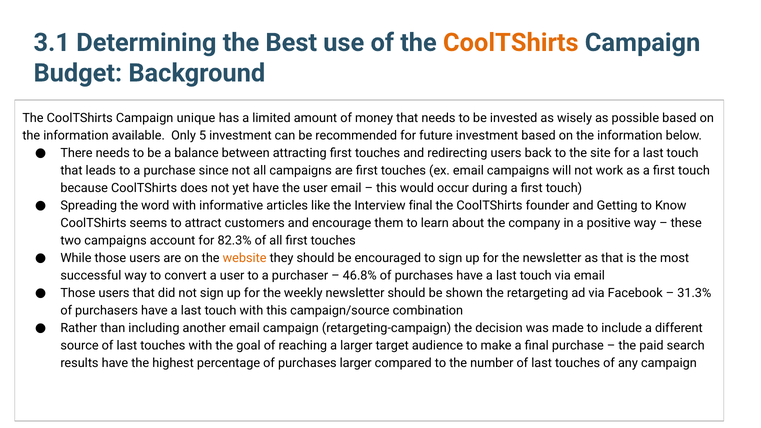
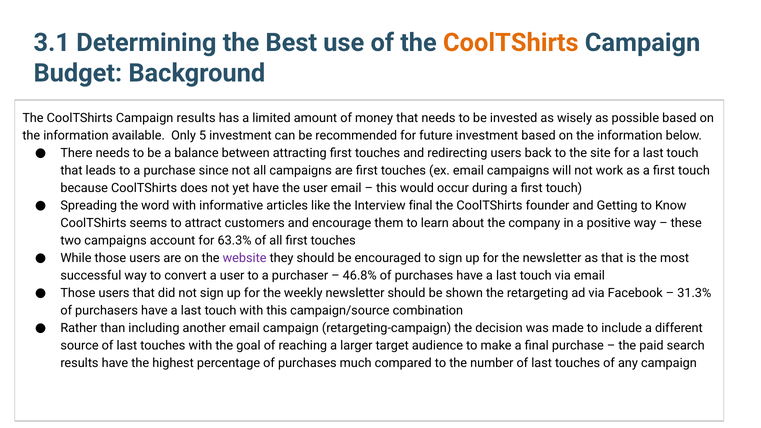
Campaign unique: unique -> results (196, 118)
82.3%: 82.3% -> 63.3% (235, 241)
website colour: orange -> purple (245, 258)
purchases larger: larger -> much (356, 363)
